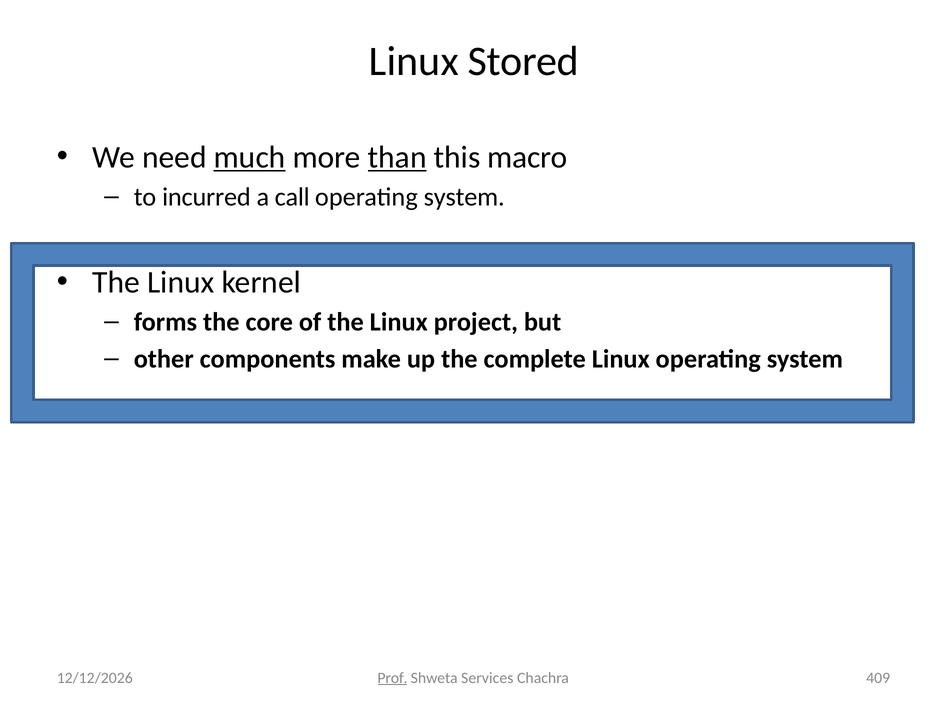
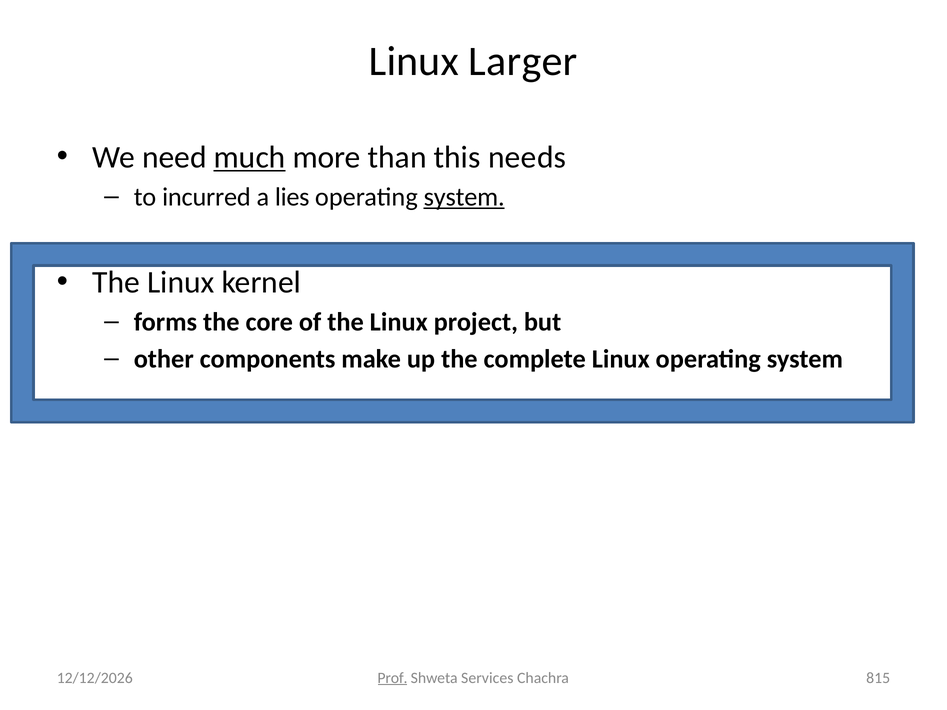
Stored: Stored -> Larger (523, 61)
than underline: present -> none (397, 157)
macro: macro -> needs (527, 157)
call: call -> lies (292, 197)
system underline: none -> present (464, 197)
409: 409 -> 815 (878, 678)
